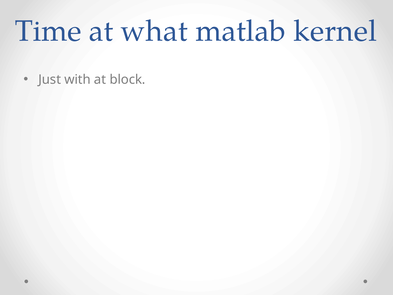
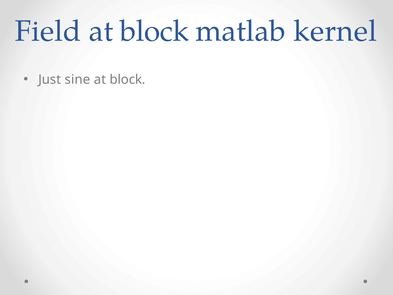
Time: Time -> Field (48, 31)
what: what -> block (154, 31)
with: with -> sine (77, 80)
